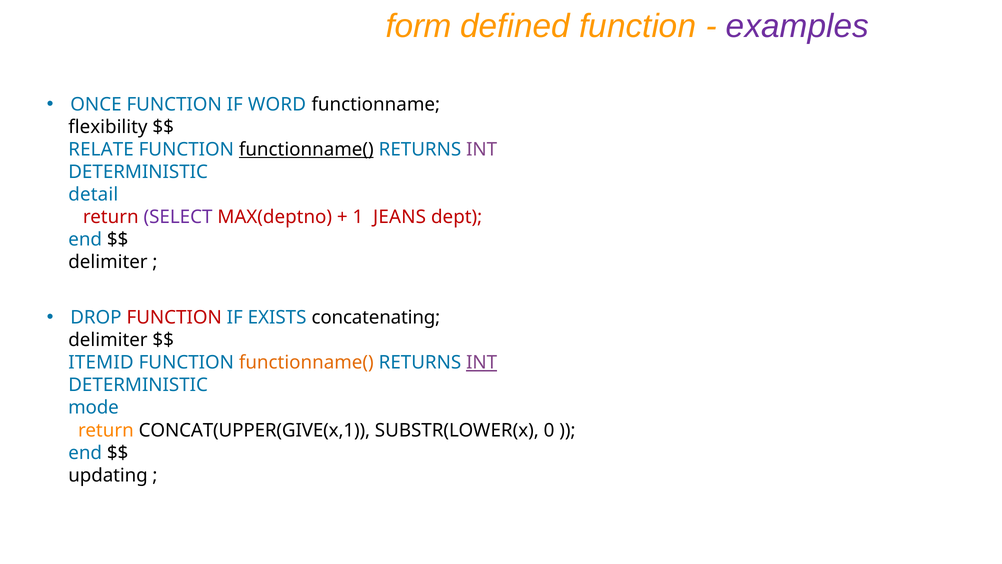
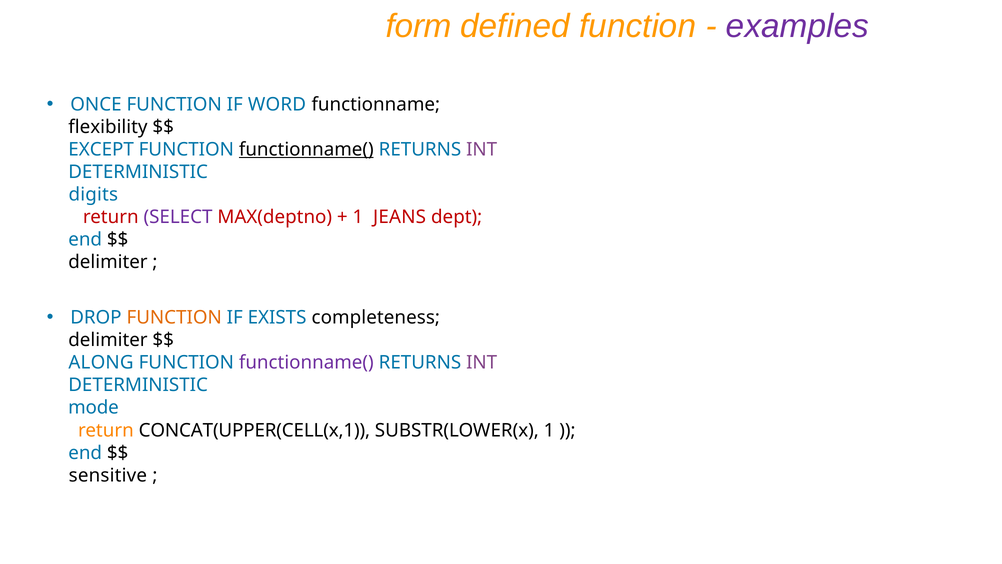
RELATE: RELATE -> EXCEPT (101, 149)
detail: detail -> digits (93, 194)
FUNCTION colour: red -> orange (174, 317)
concatenating: concatenating -> completeness (376, 317)
ITEMID: ITEMID -> ALONG (101, 362)
functionname( colour: orange -> purple (306, 362)
INT underline: present -> none (482, 362)
CONCAT(UPPER(GIVE(x,1: CONCAT(UPPER(GIVE(x,1 -> CONCAT(UPPER(CELL(x,1 (254, 430)
SUBSTR(LOWER(x 0: 0 -> 1 (549, 430)
updating: updating -> sensitive (108, 475)
